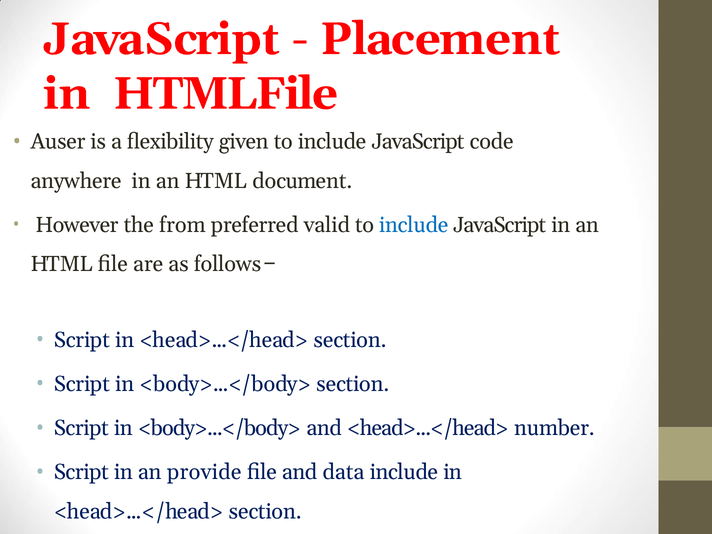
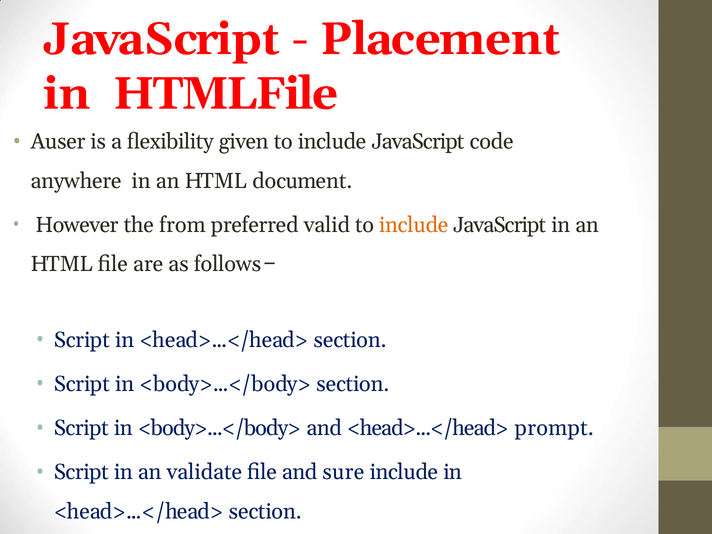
include colour: blue -> orange (414, 225)
number: number -> prompt (554, 428)
provide: provide -> validate (204, 472)
data: data -> sure (343, 472)
